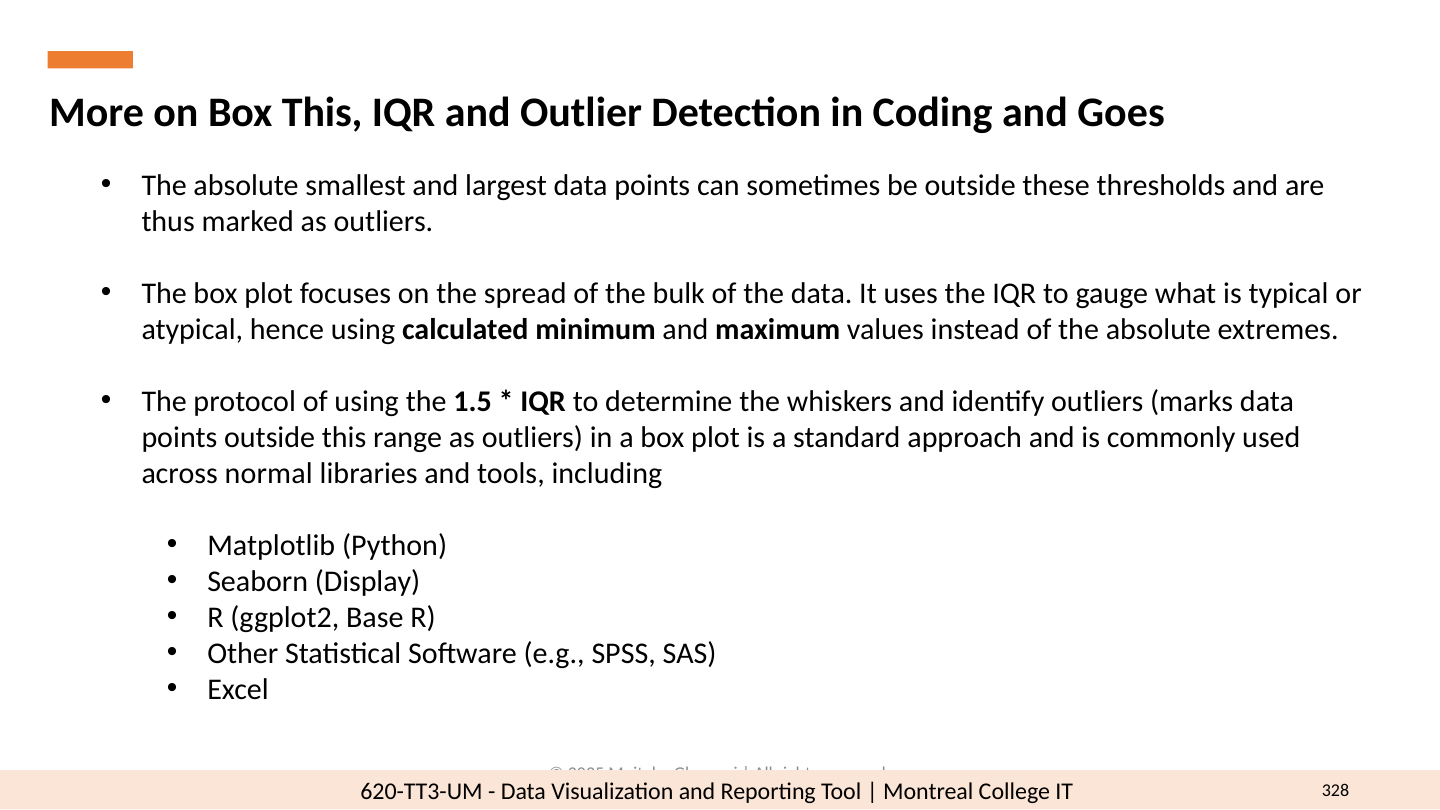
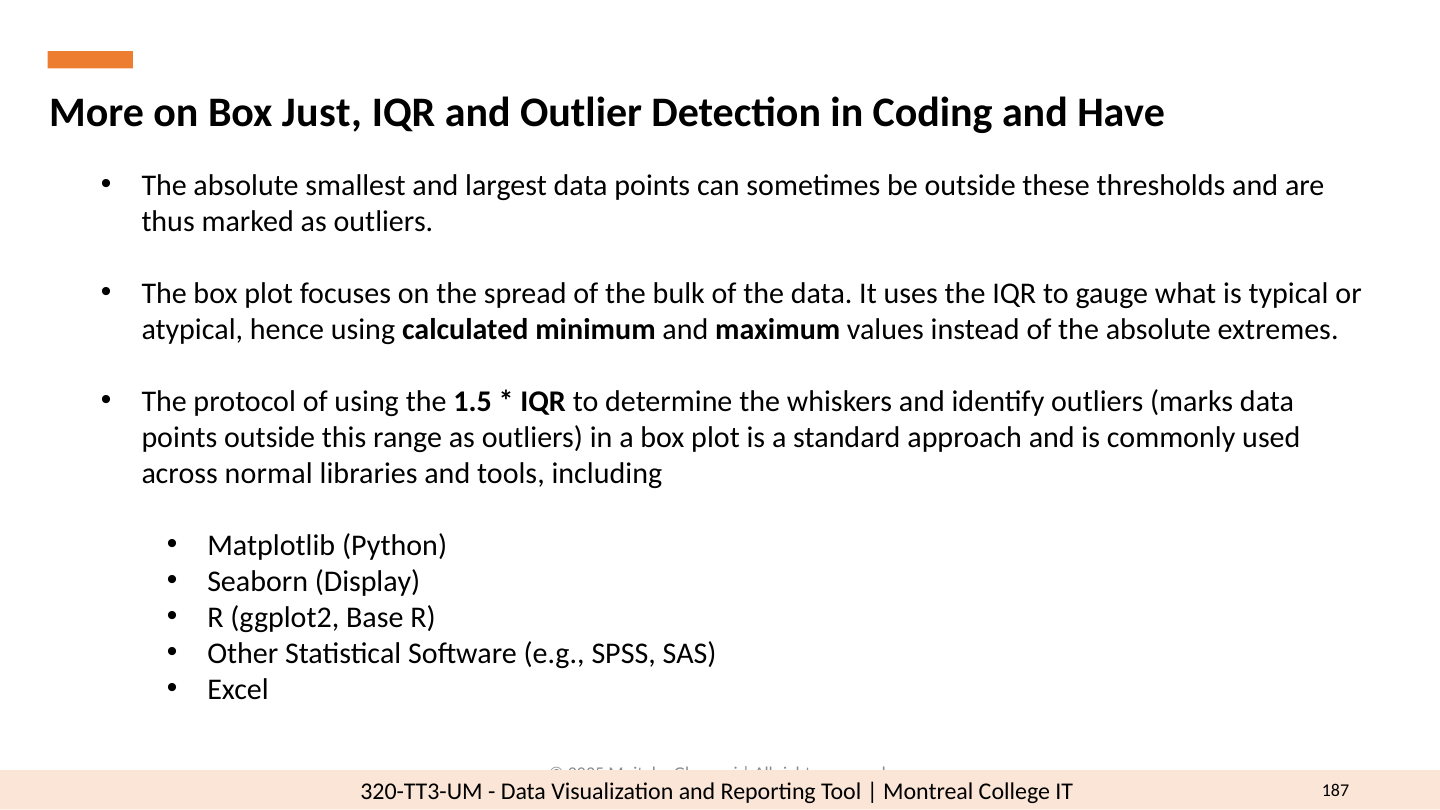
Box This: This -> Just (322, 113)
Goes: Goes -> Have (1121, 113)
620-TT3-UM: 620-TT3-UM -> 320-TT3-UM (421, 791)
328: 328 -> 187 (1335, 791)
